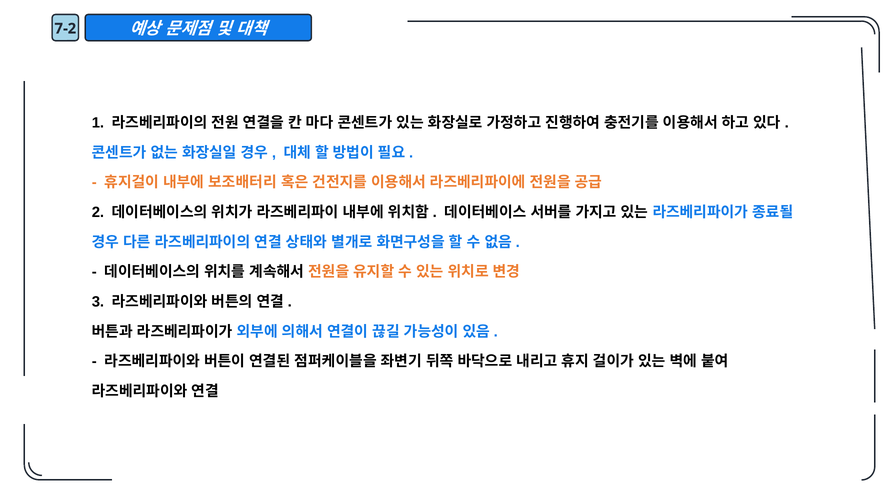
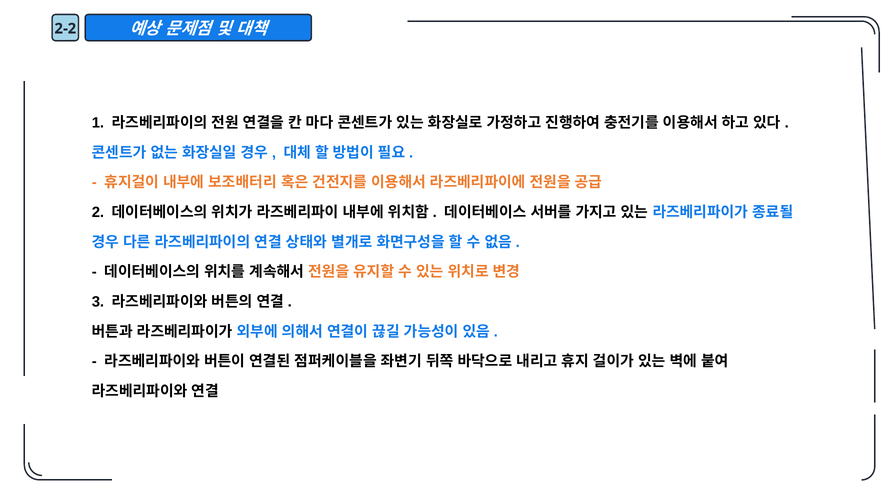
7-2: 7-2 -> 2-2 (65, 29)
